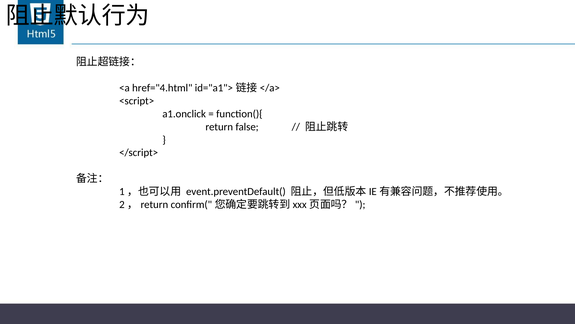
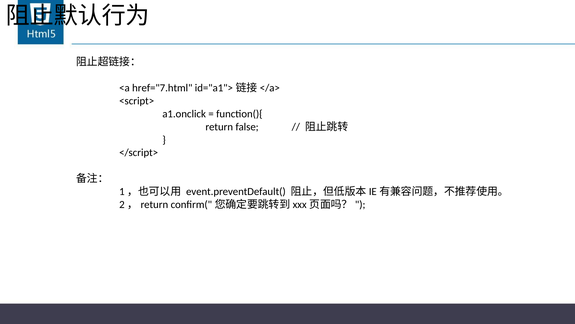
href="4.html: href="4.html -> href="7.html (162, 88)
